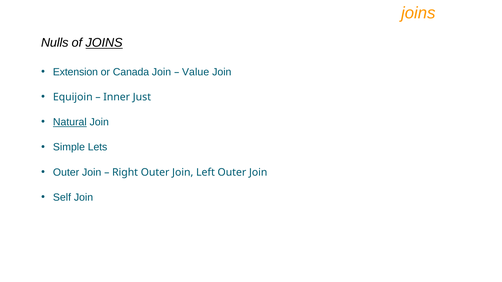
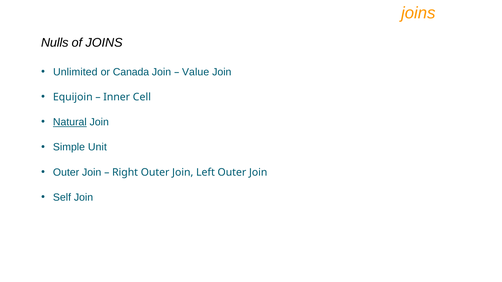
JOINS underline: present -> none (104, 43)
Extension: Extension -> Unlimited (75, 72)
Just: Just -> Cell (142, 97)
Lets: Lets -> Unit (97, 147)
